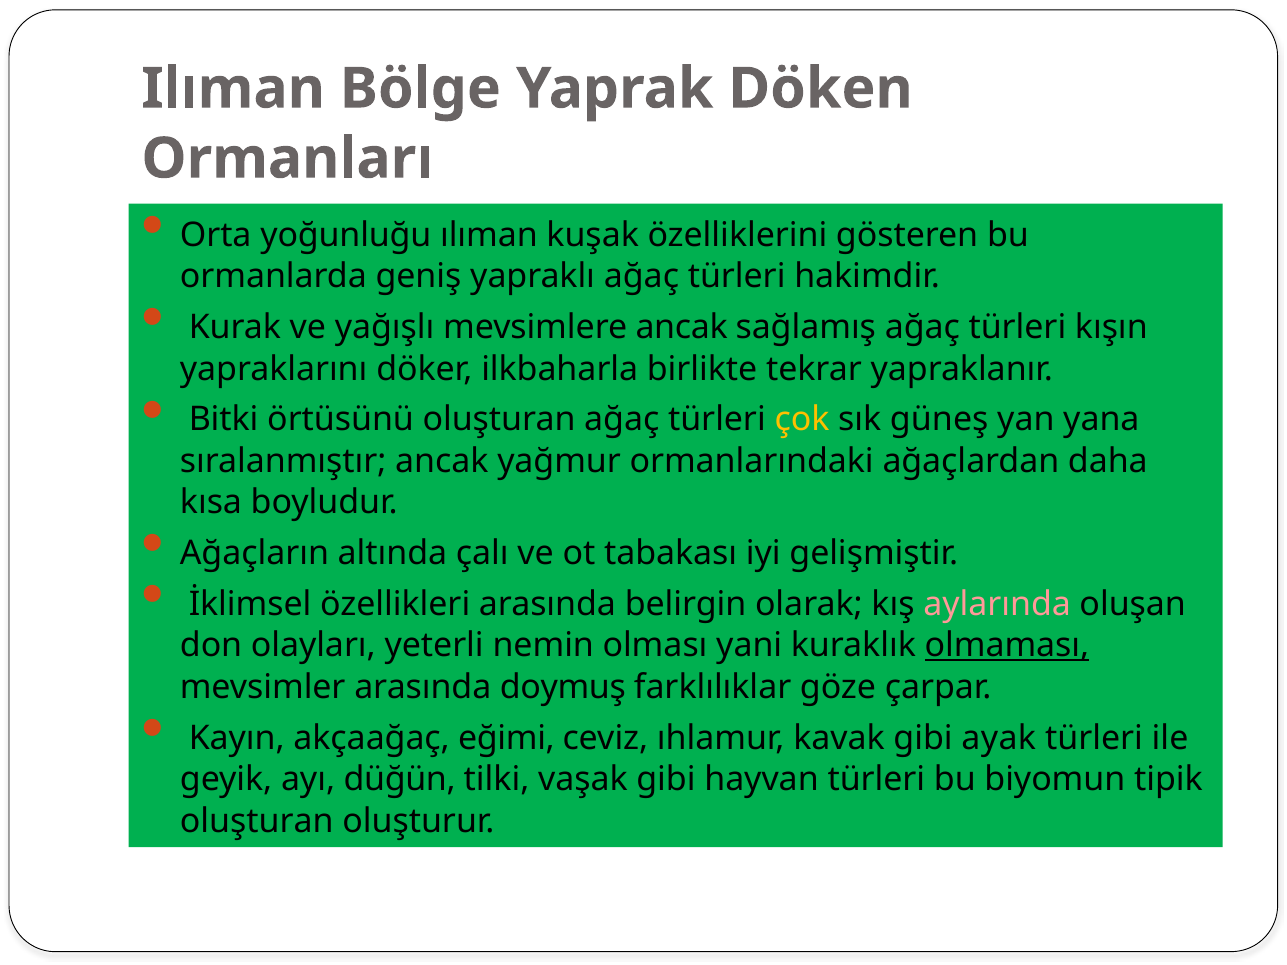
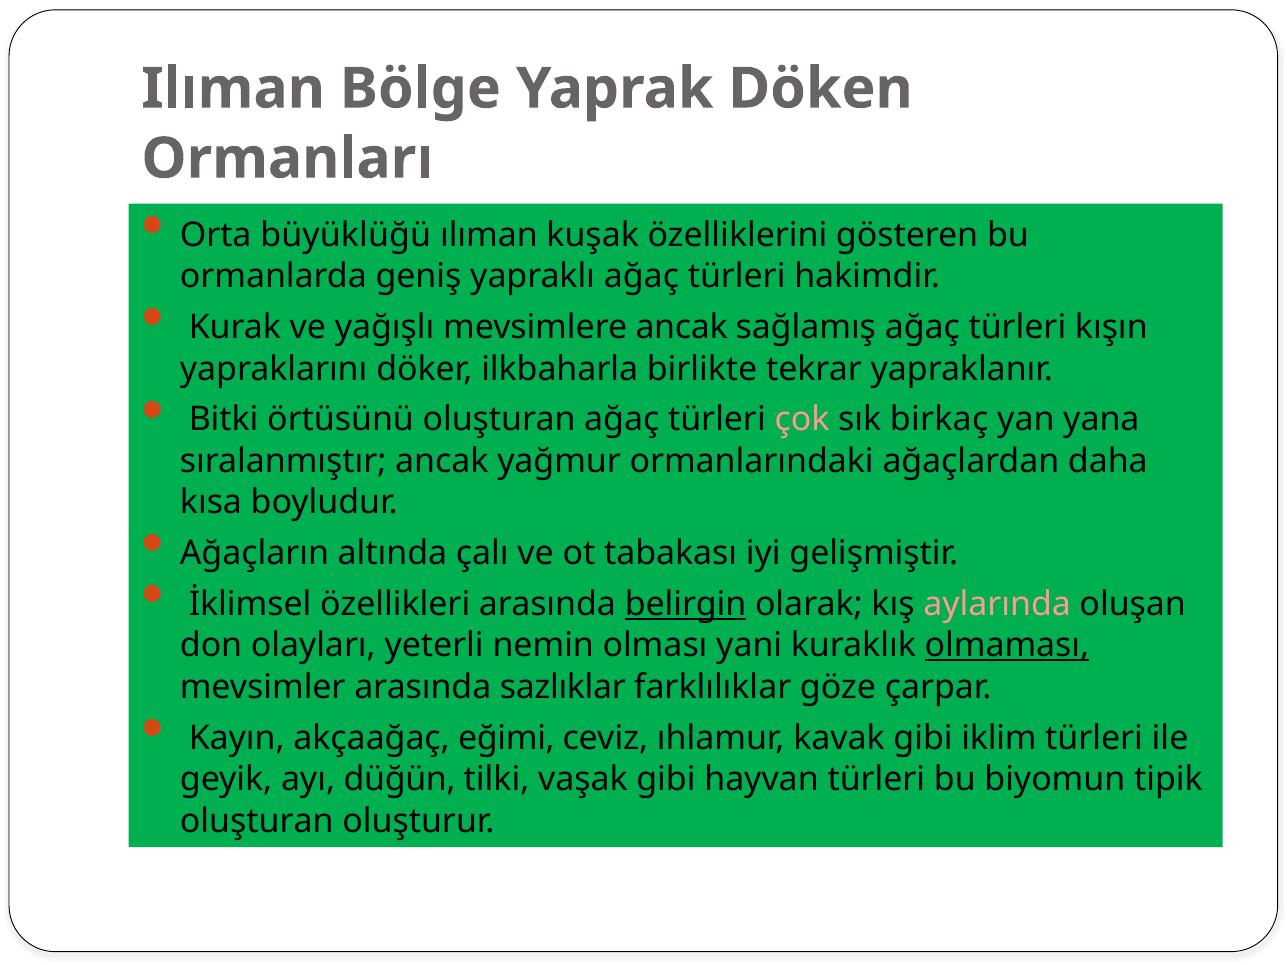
yoğunluğu: yoğunluğu -> büyüklüğü (346, 235)
çok colour: yellow -> pink (802, 420)
güneş: güneş -> birkaç (939, 420)
belirgin underline: none -> present (686, 604)
doymuş: doymuş -> sazlıklar (563, 687)
ayak: ayak -> iklim (999, 738)
